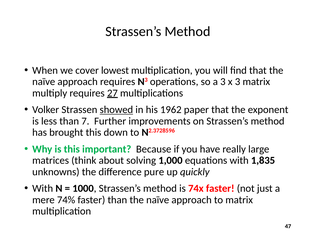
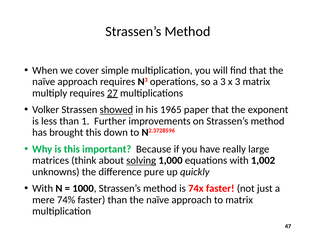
lowest: lowest -> simple (115, 70)
1962: 1962 -> 1965 (171, 110)
7: 7 -> 1 (85, 121)
solving underline: none -> present (141, 160)
1,835: 1,835 -> 1,002 (263, 160)
